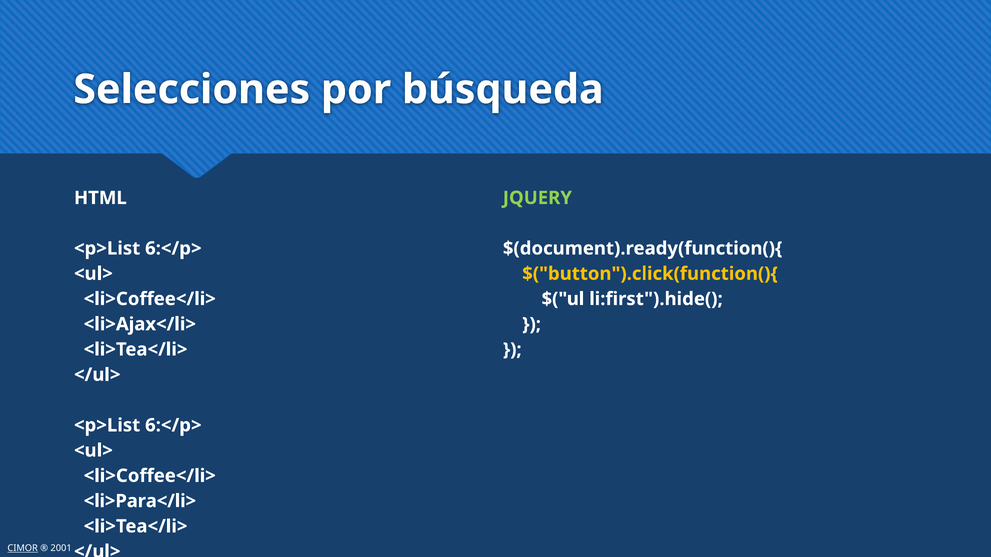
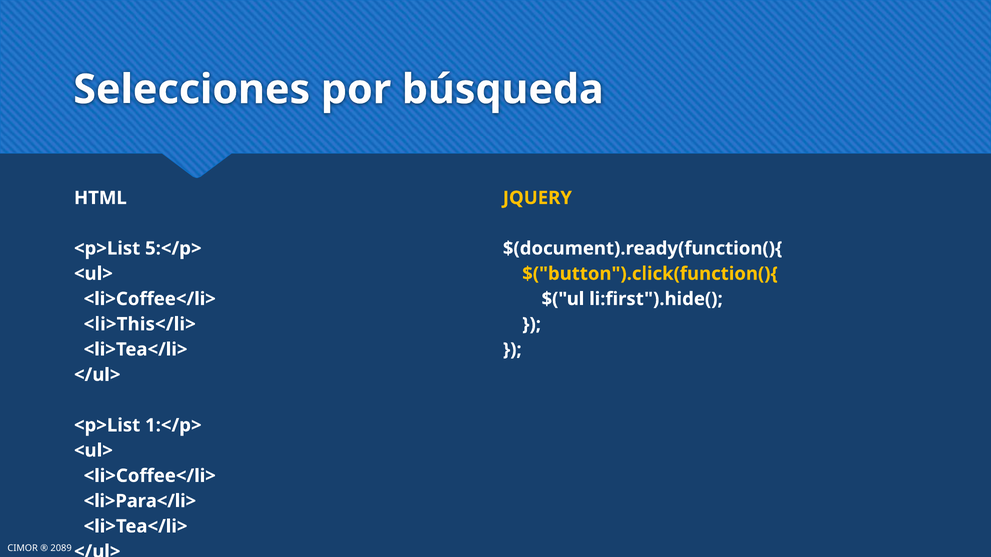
JQUERY colour: light green -> yellow (537, 198)
6:</p>: 6:</p> -> 5:</p> (173, 249)
<li>Ajax</li>: <li>Ajax</li> -> <li>This</li> (140, 324)
6:</p>: 6:</p> -> 1:</p> (173, 426)
CIMOR underline: present -> none (23, 549)
2001: 2001 -> 2089 (61, 549)
